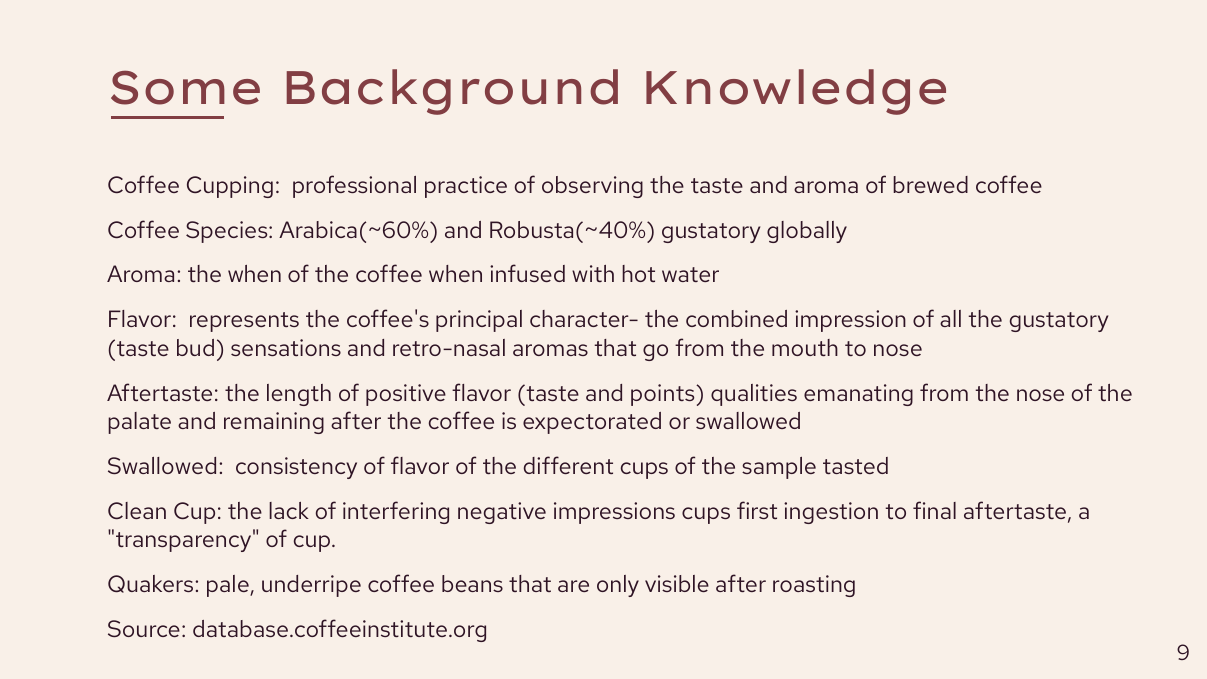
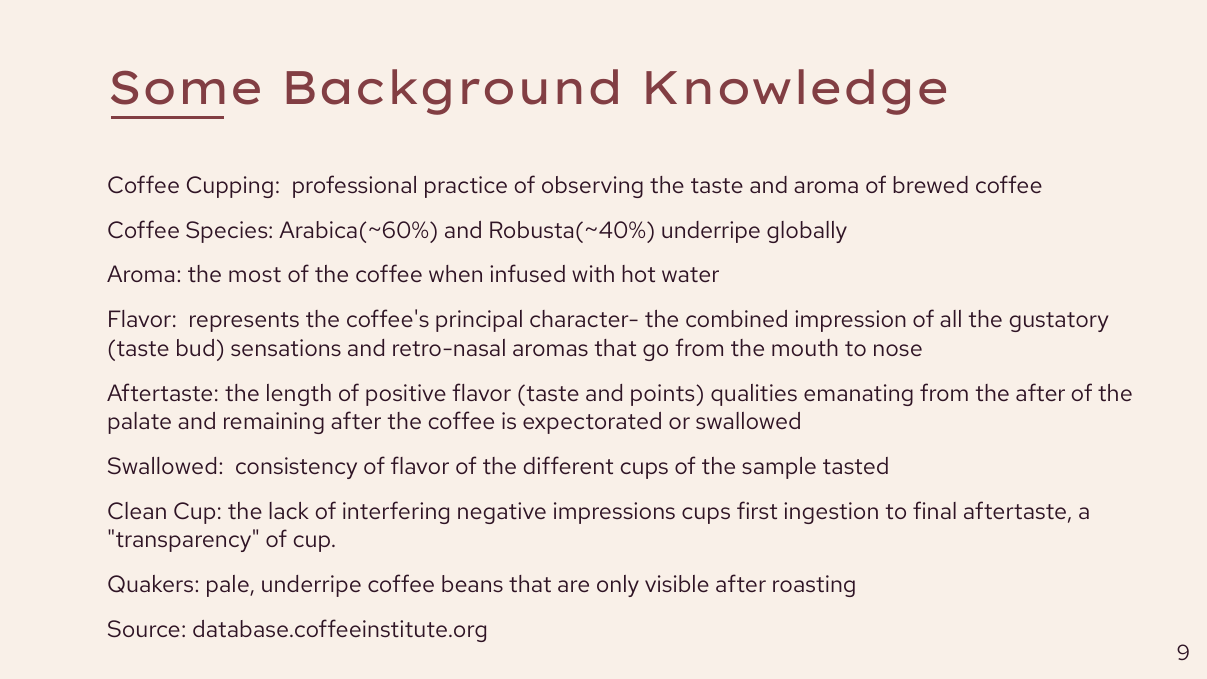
Robusta(~40% gustatory: gustatory -> underripe (711, 230)
the when: when -> most (255, 275)
the nose: nose -> after (1041, 393)
